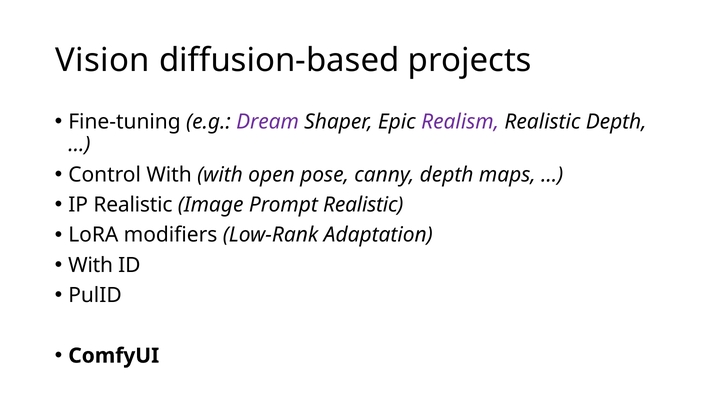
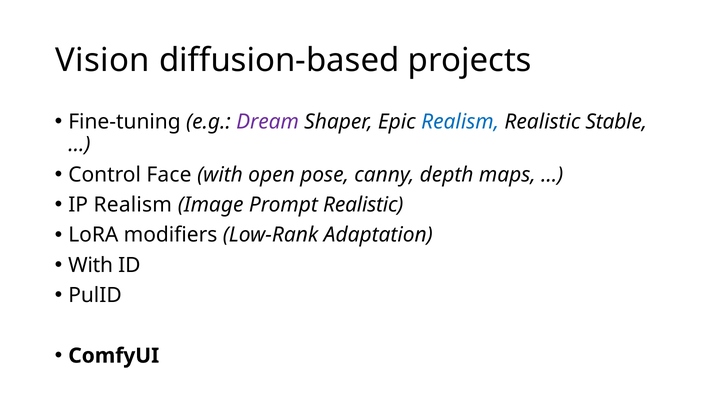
Realism colour: purple -> blue (460, 122)
Realistic Depth: Depth -> Stable (616, 122)
Control With: With -> Face (169, 174)
IP Realistic: Realistic -> Realism (133, 205)
